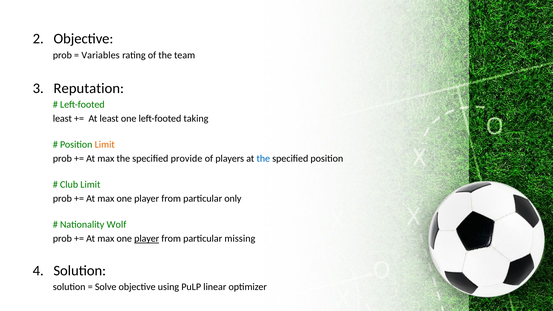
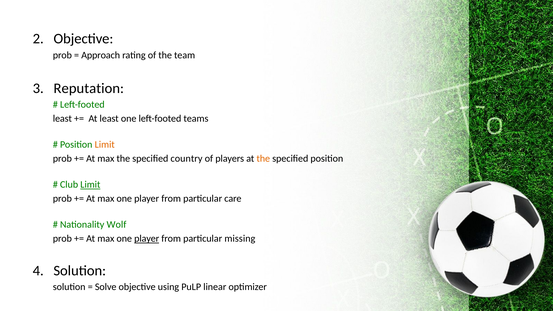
Variables: Variables -> Approach (101, 55)
taking: taking -> teams (196, 119)
provide: provide -> country (187, 159)
the colour: blue -> orange (263, 159)
Limit underline: none -> present (90, 185)
only: only -> care (233, 199)
